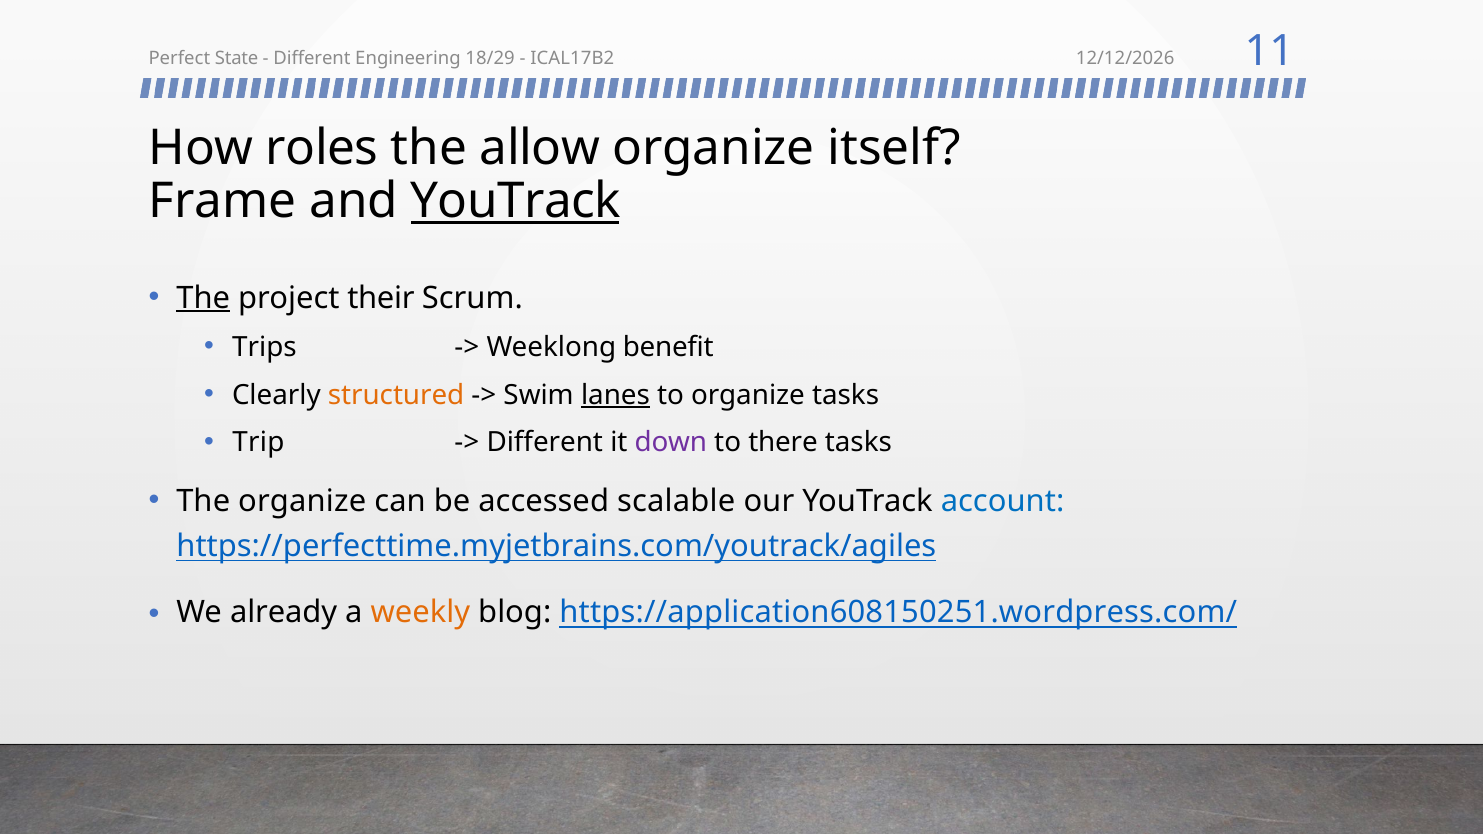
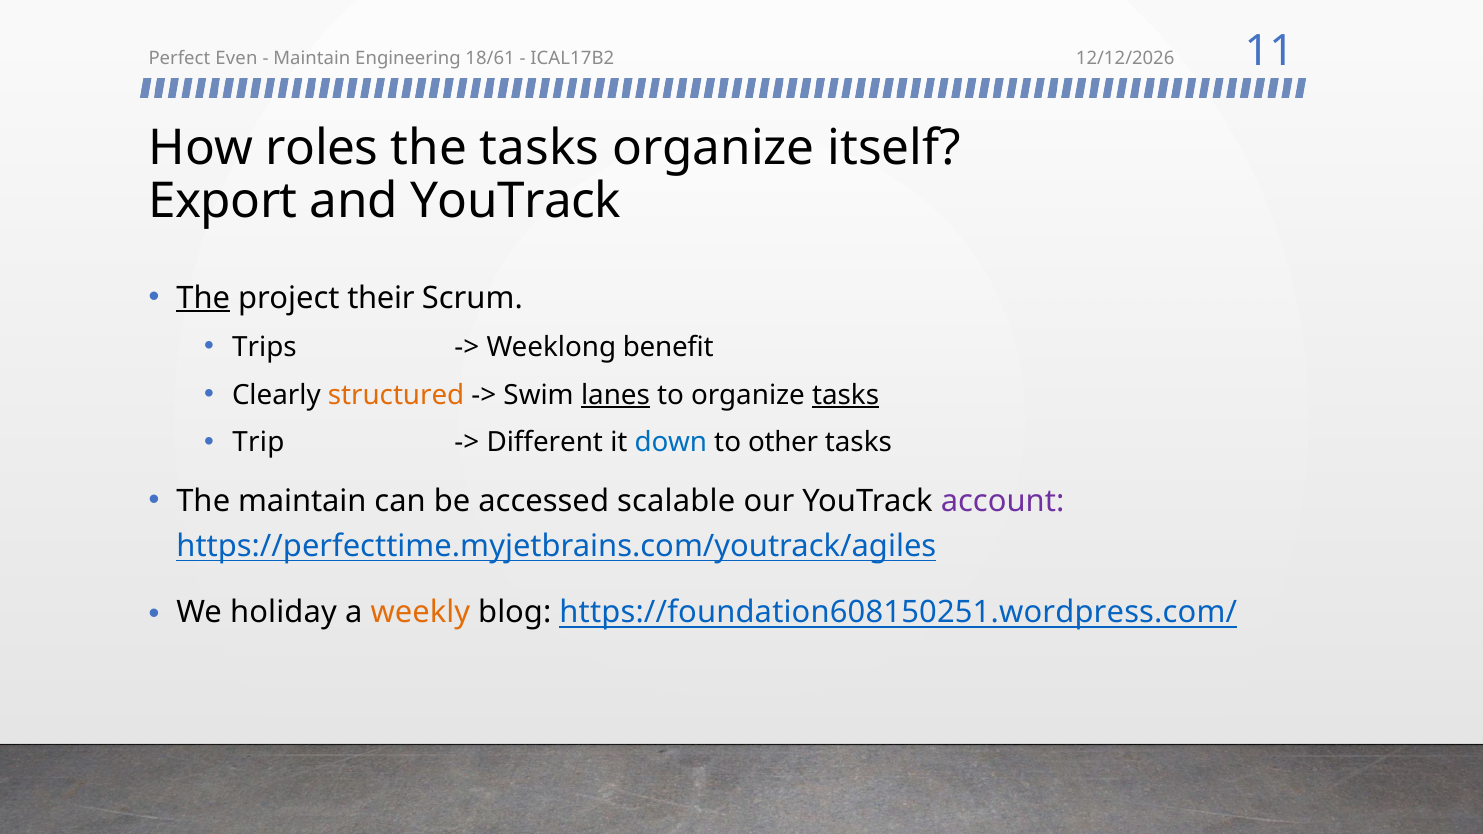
State: State -> Even (236, 59)
Different: Different -> Maintain (312, 59)
18/29: 18/29 -> 18/61 (490, 59)
the allow: allow -> tasks (540, 148)
Frame: Frame -> Export (223, 201)
YouTrack underline: present -> none (516, 201)
tasks underline: none -> present (846, 395)
down colour: purple -> blue (671, 443)
there: there -> other (783, 443)
The organize: organize -> maintain (302, 501)
account colour: blue -> purple (1003, 501)
already: already -> holiday (283, 613)
https://application608150251.wordpress.com/: https://application608150251.wordpress.com/ -> https://foundation608150251.wordpress.com/ (898, 613)
